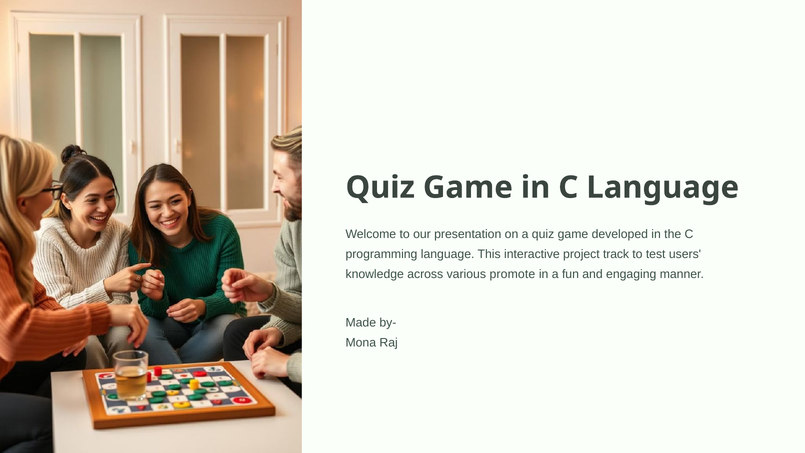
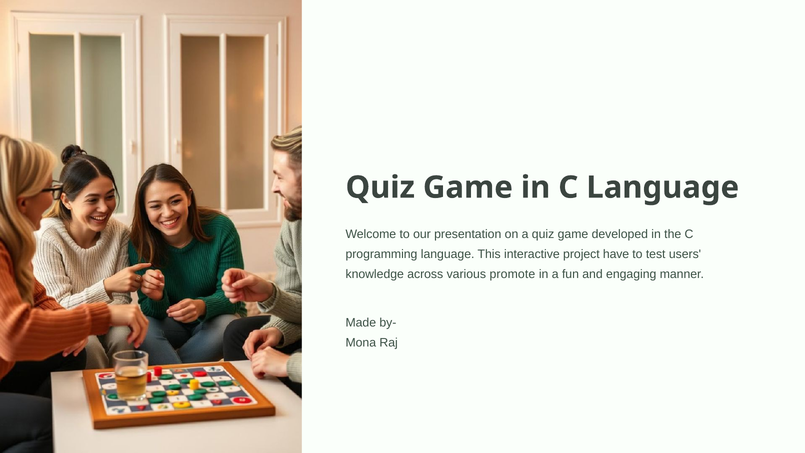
track: track -> have (616, 254)
